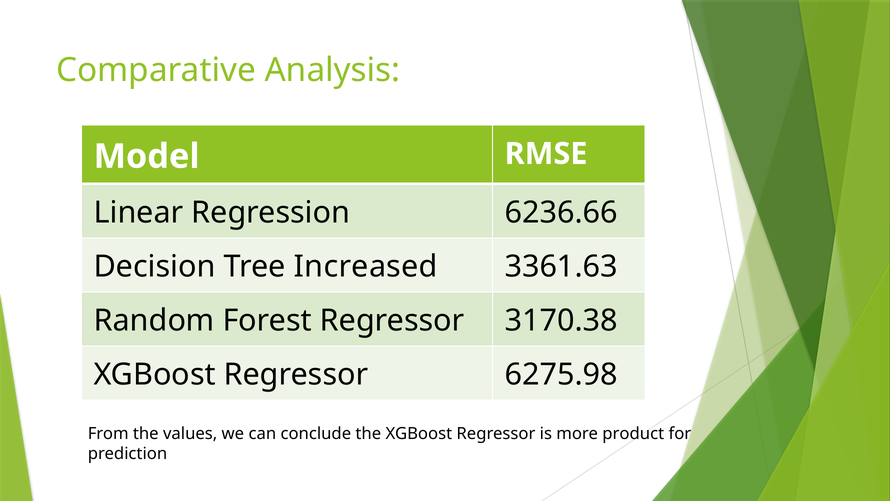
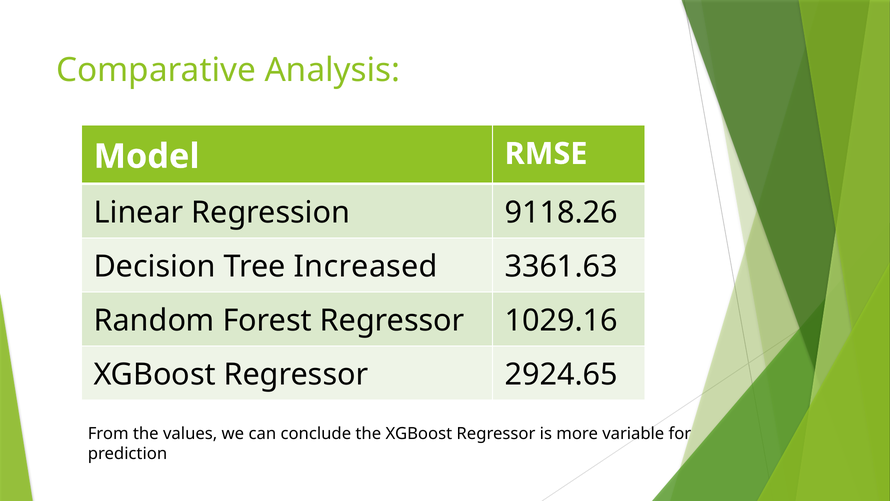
6236.66: 6236.66 -> 9118.26 (561, 213)
3170.38: 3170.38 -> 1029.16 (561, 320)
6275.98: 6275.98 -> 2924.65 (561, 374)
product: product -> variable (633, 433)
